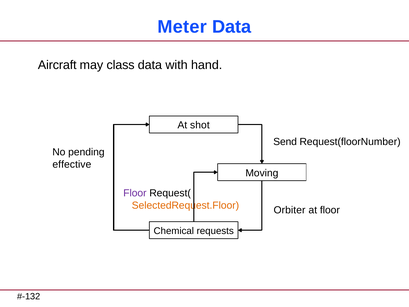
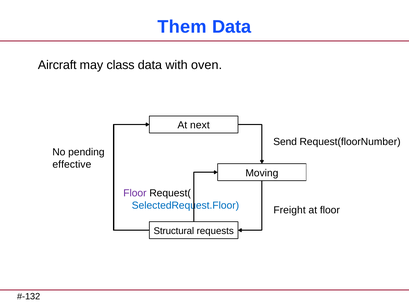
Meter: Meter -> Them (182, 27)
hand: hand -> oven (207, 65)
shot: shot -> next (200, 125)
SelectedRequest.Floor colour: orange -> blue (185, 205)
Orbiter: Orbiter -> Freight (290, 210)
Chemical: Chemical -> Structural (174, 231)
